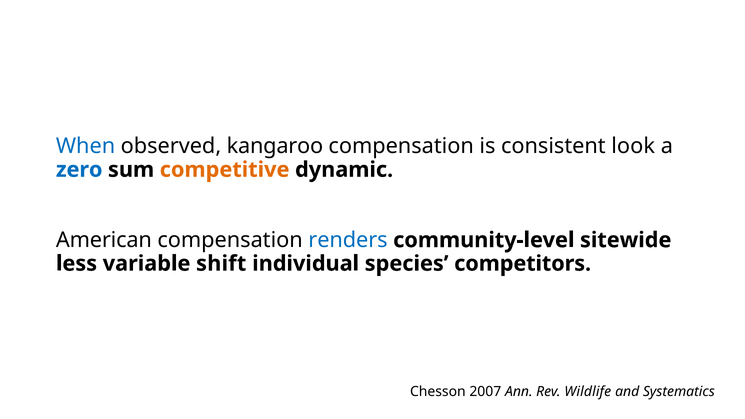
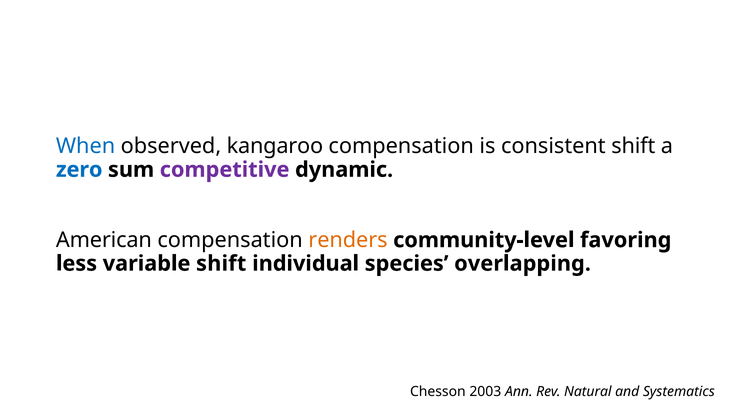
consistent look: look -> shift (633, 146)
competitive colour: orange -> purple (225, 170)
renders colour: blue -> orange (348, 240)
sitewide: sitewide -> favoring (626, 240)
competitors: competitors -> overlapping (523, 264)
2007: 2007 -> 2003 (485, 392)
Wildlife: Wildlife -> Natural (588, 392)
